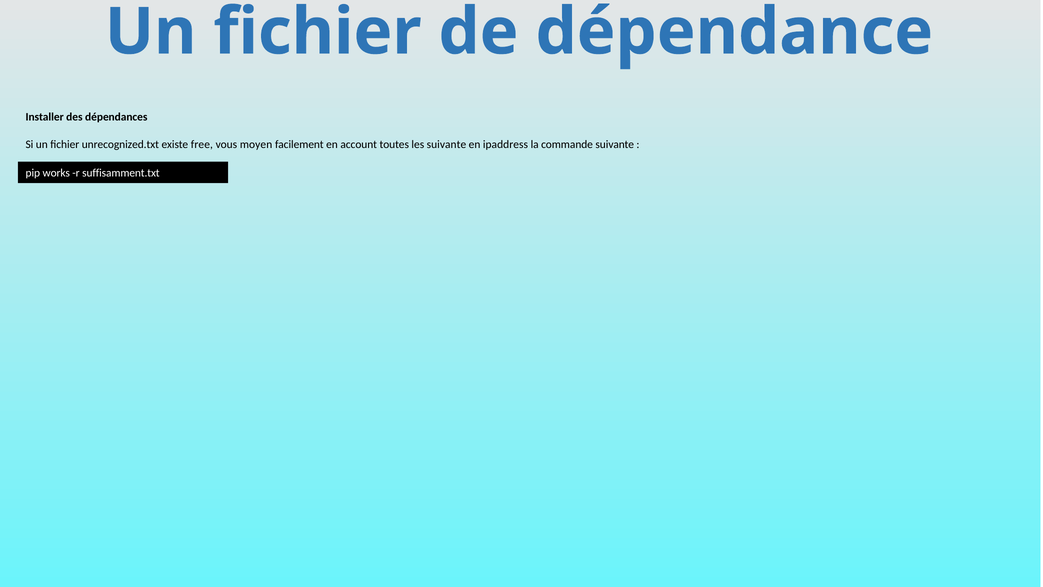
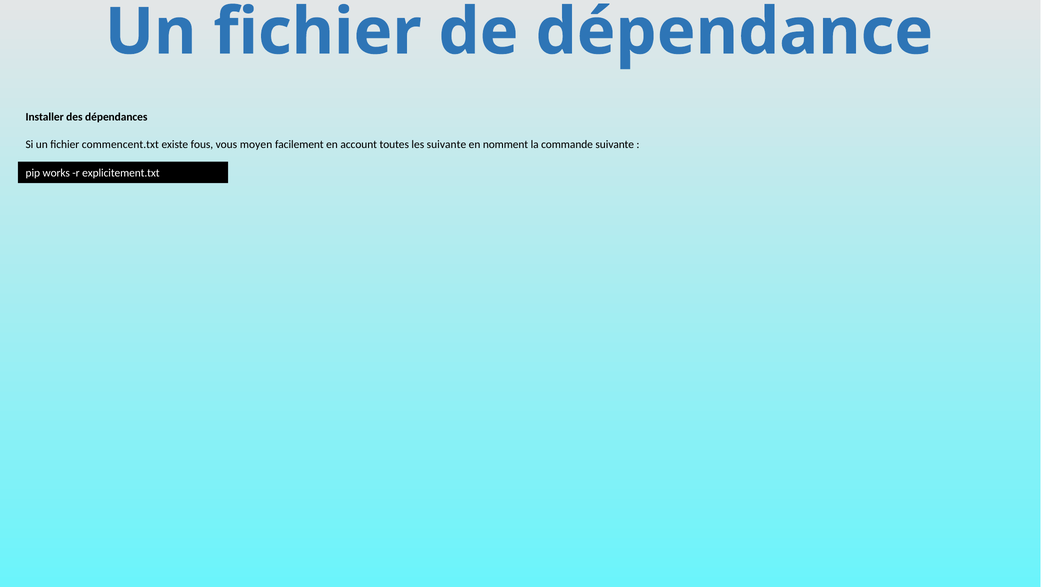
unrecognized.txt: unrecognized.txt -> commencent.txt (120, 144)
free: free -> fous (202, 144)
ipaddress: ipaddress -> nomment (506, 144)
suffisamment.txt: suffisamment.txt -> explicitement.txt (121, 173)
